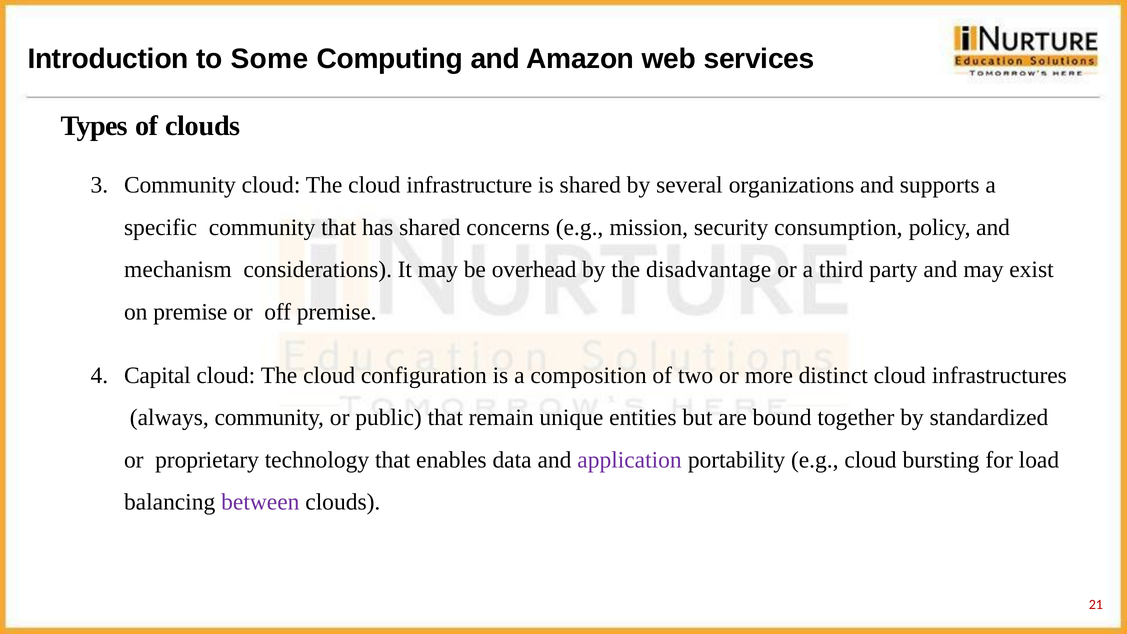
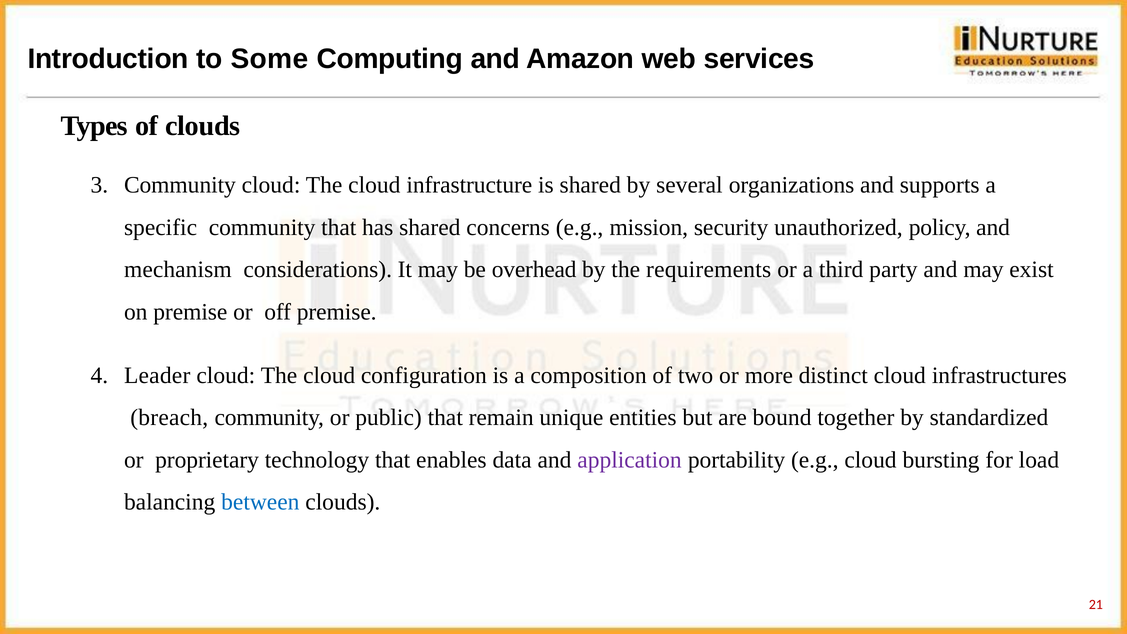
consumption: consumption -> unauthorized (838, 227)
disadvantage: disadvantage -> requirements (709, 270)
Capital: Capital -> Leader (157, 375)
always: always -> breach (169, 418)
between colour: purple -> blue (260, 502)
